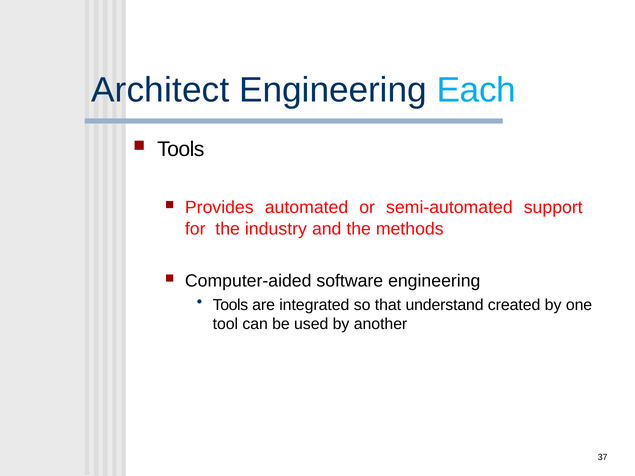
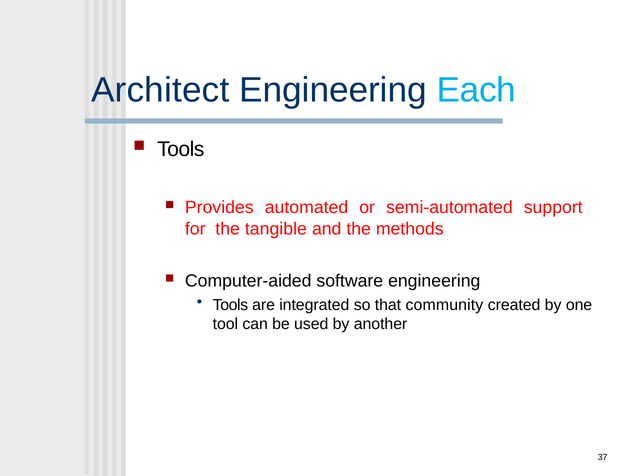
industry: industry -> tangible (276, 229)
understand: understand -> community (444, 305)
